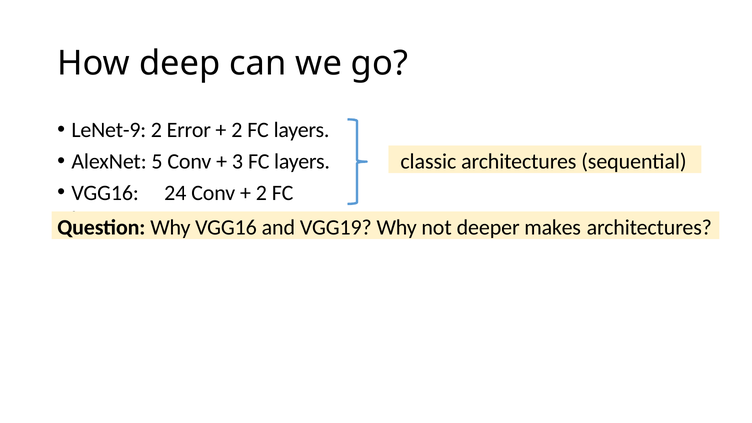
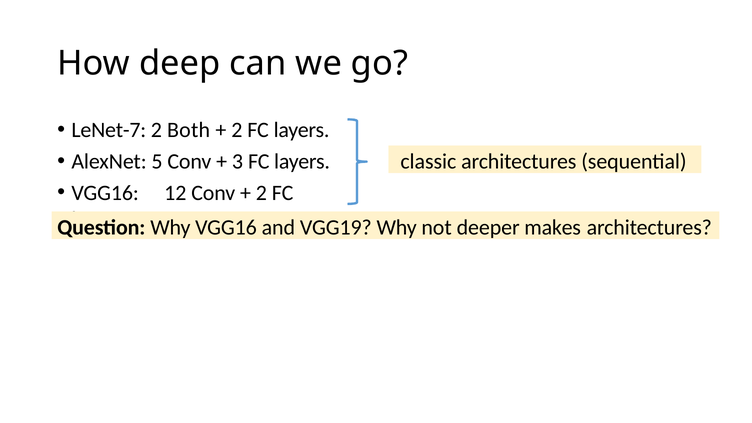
LeNet-9: LeNet-9 -> LeNet-7 (109, 130)
Error: Error -> Both (189, 130)
24: 24 -> 12 (175, 193)
